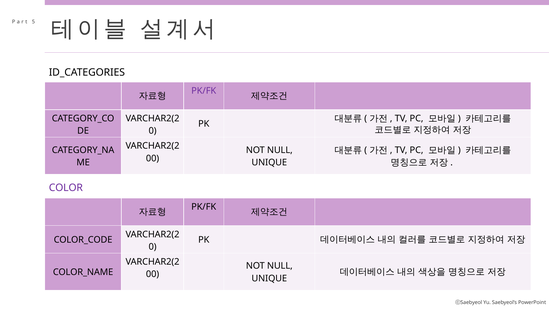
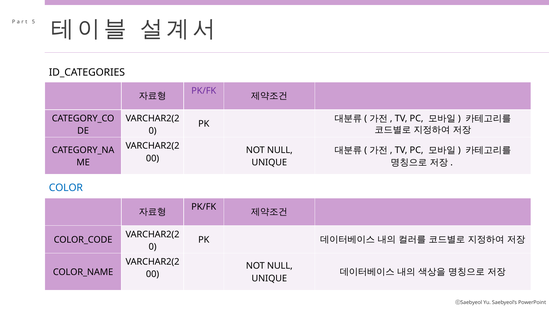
COLOR colour: purple -> blue (66, 188)
